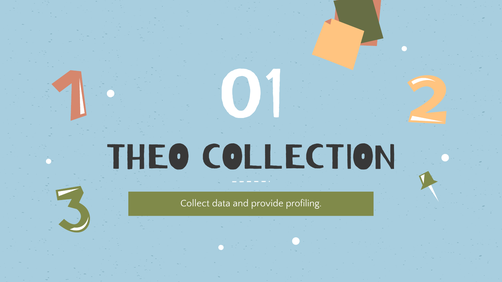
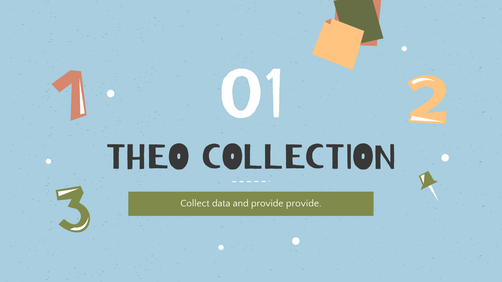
provide profiling: profiling -> provide (304, 203)
